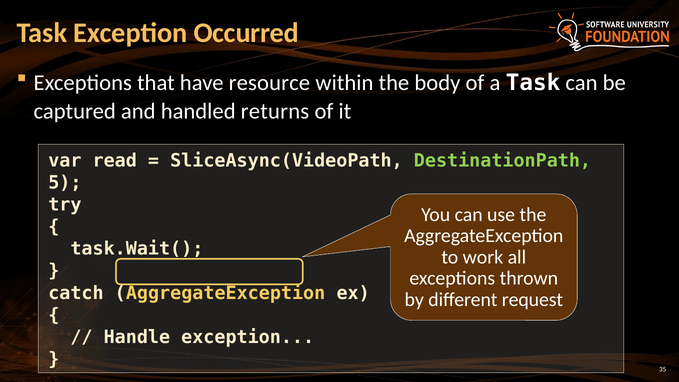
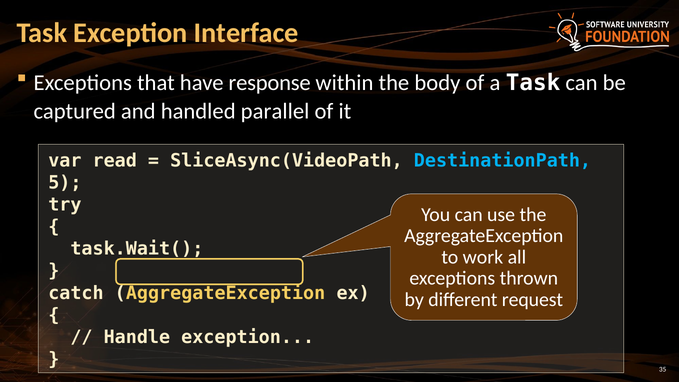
Occurred: Occurred -> Interface (246, 33)
resource: resource -> response (270, 83)
returns: returns -> parallel (275, 111)
DestinationPath colour: light green -> light blue (502, 161)
